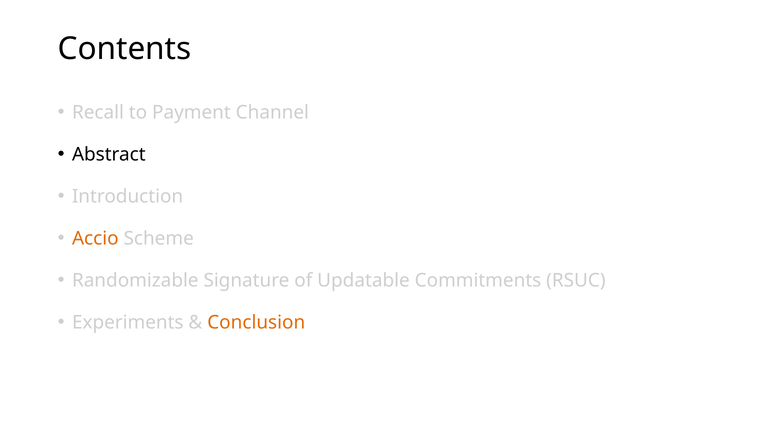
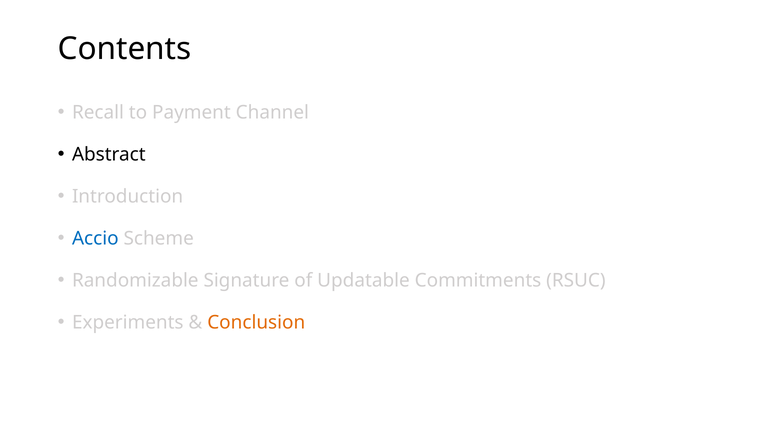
Accio colour: orange -> blue (95, 239)
